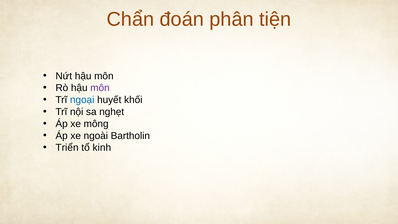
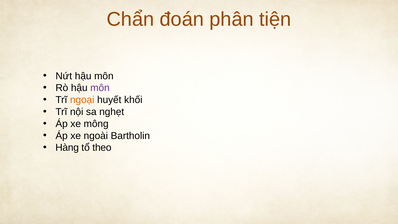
ngoại colour: blue -> orange (82, 100)
Triển: Triển -> Hàng (67, 148)
kinh: kinh -> theo (102, 148)
